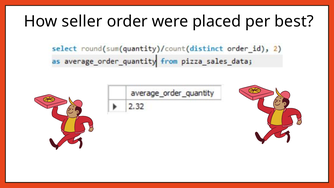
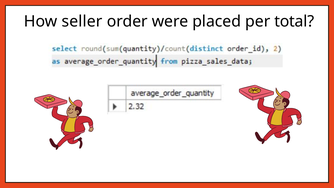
best: best -> total (294, 21)
